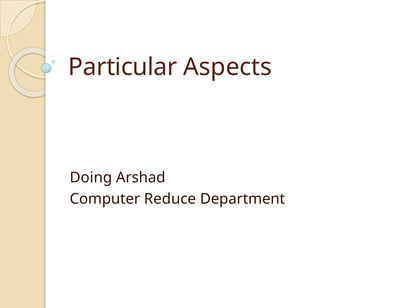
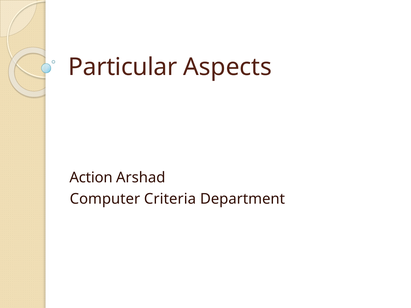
Doing: Doing -> Action (91, 178)
Reduce: Reduce -> Criteria (170, 199)
